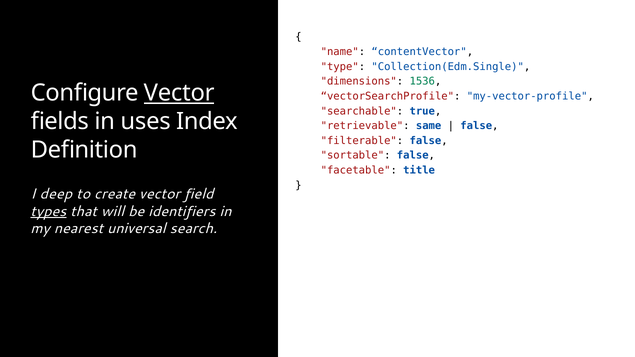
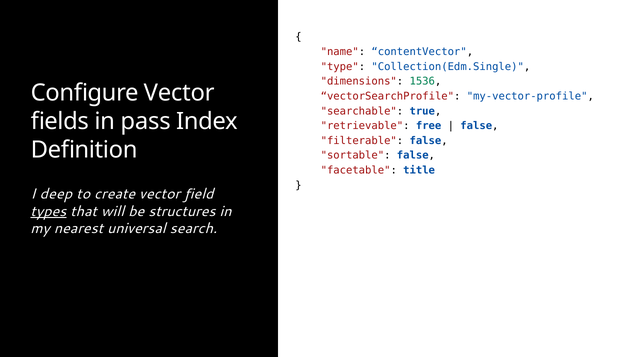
Vector underline: present -> none (179, 93)
uses: uses -> pass (146, 122)
same: same -> free (429, 126)
identifiers: identifiers -> structures (182, 211)
